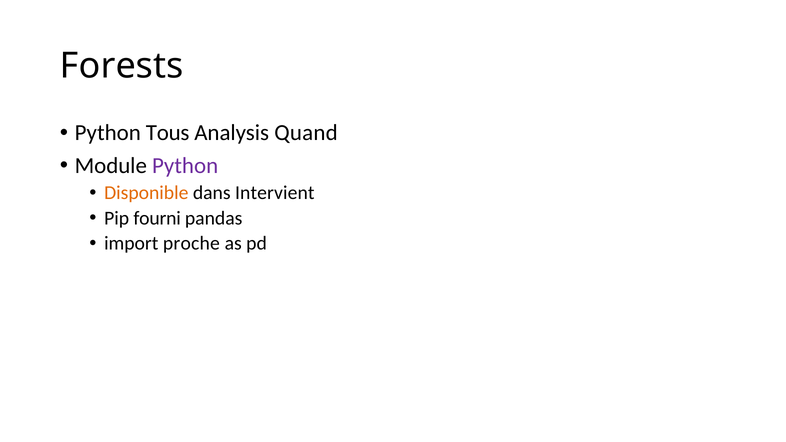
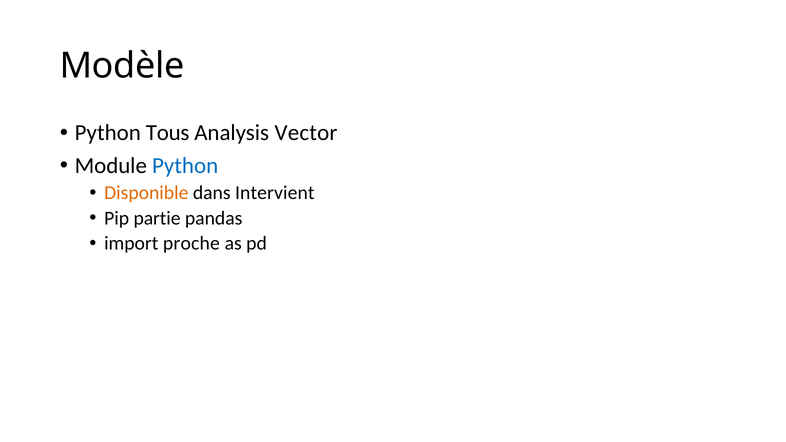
Forests: Forests -> Modèle (122, 66)
Quand: Quand -> Vector (306, 133)
Python colour: purple -> blue (185, 166)
fourni: fourni -> partie (157, 218)
